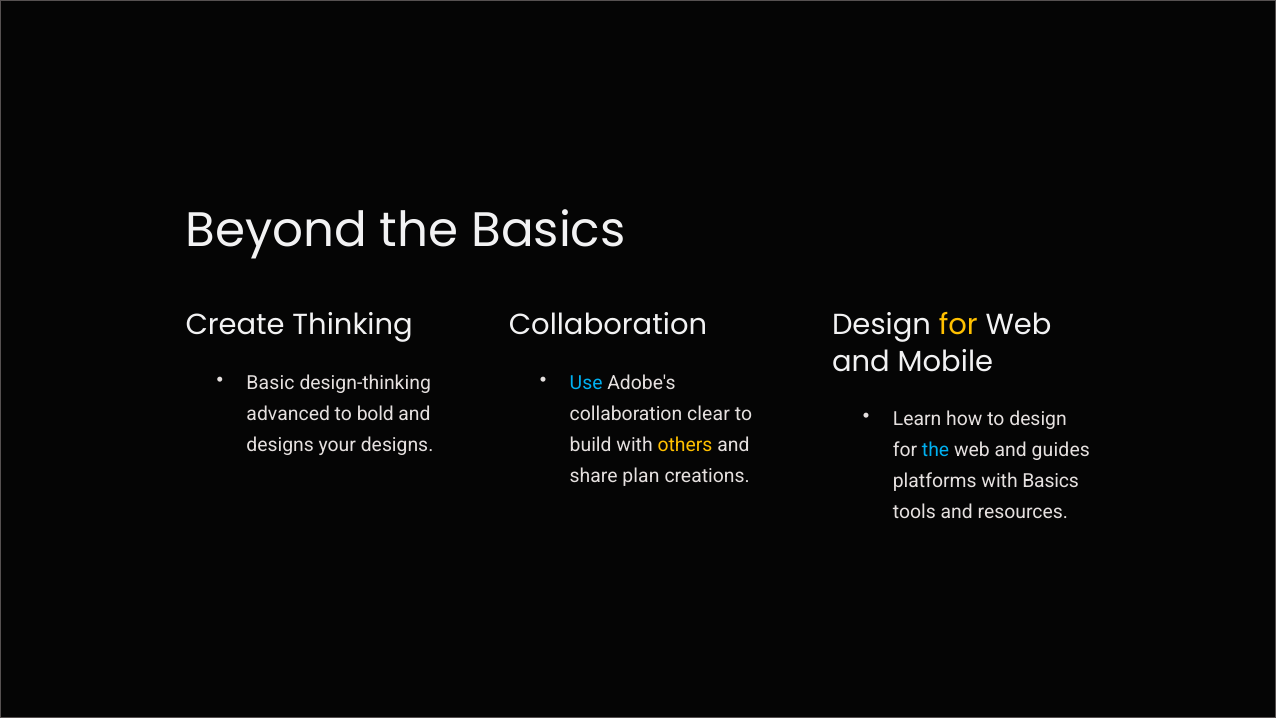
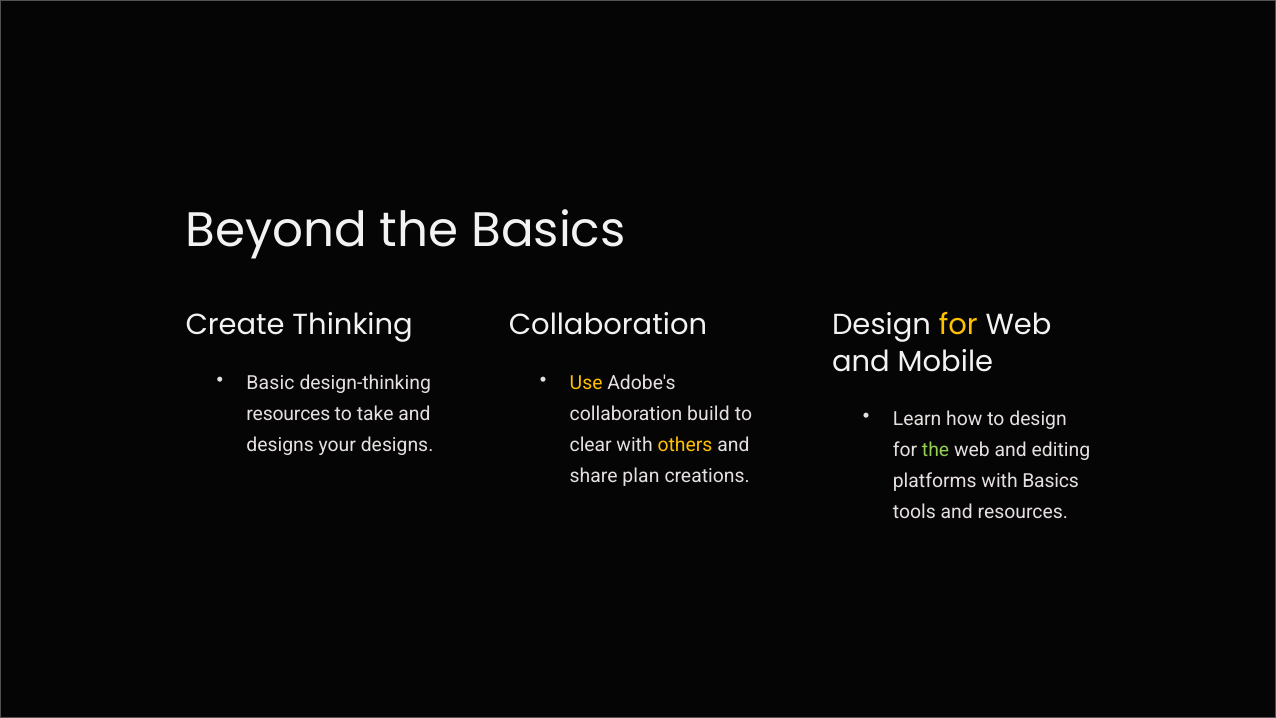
Use colour: light blue -> yellow (586, 383)
advanced: advanced -> resources (288, 414)
bold: bold -> take (375, 414)
clear: clear -> build (708, 414)
build: build -> clear (591, 445)
the colour: light blue -> light green (936, 450)
guides: guides -> editing (1061, 450)
